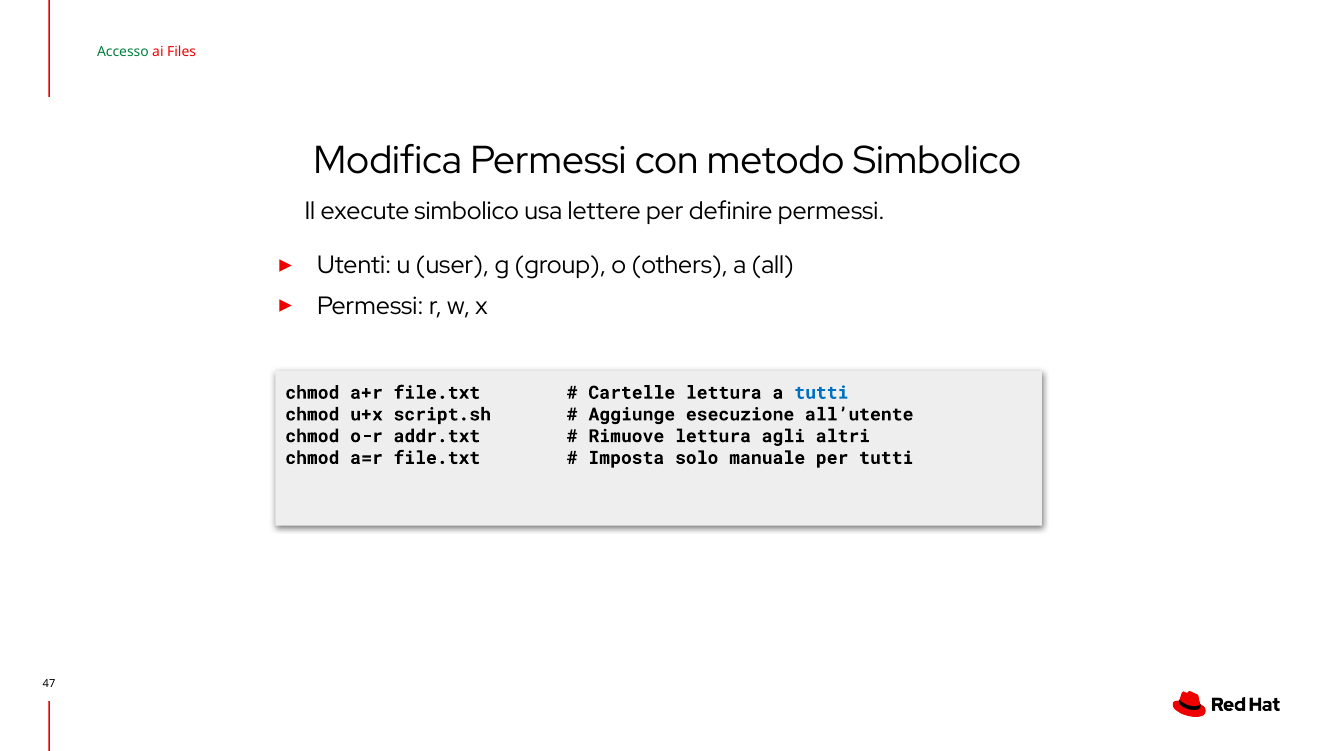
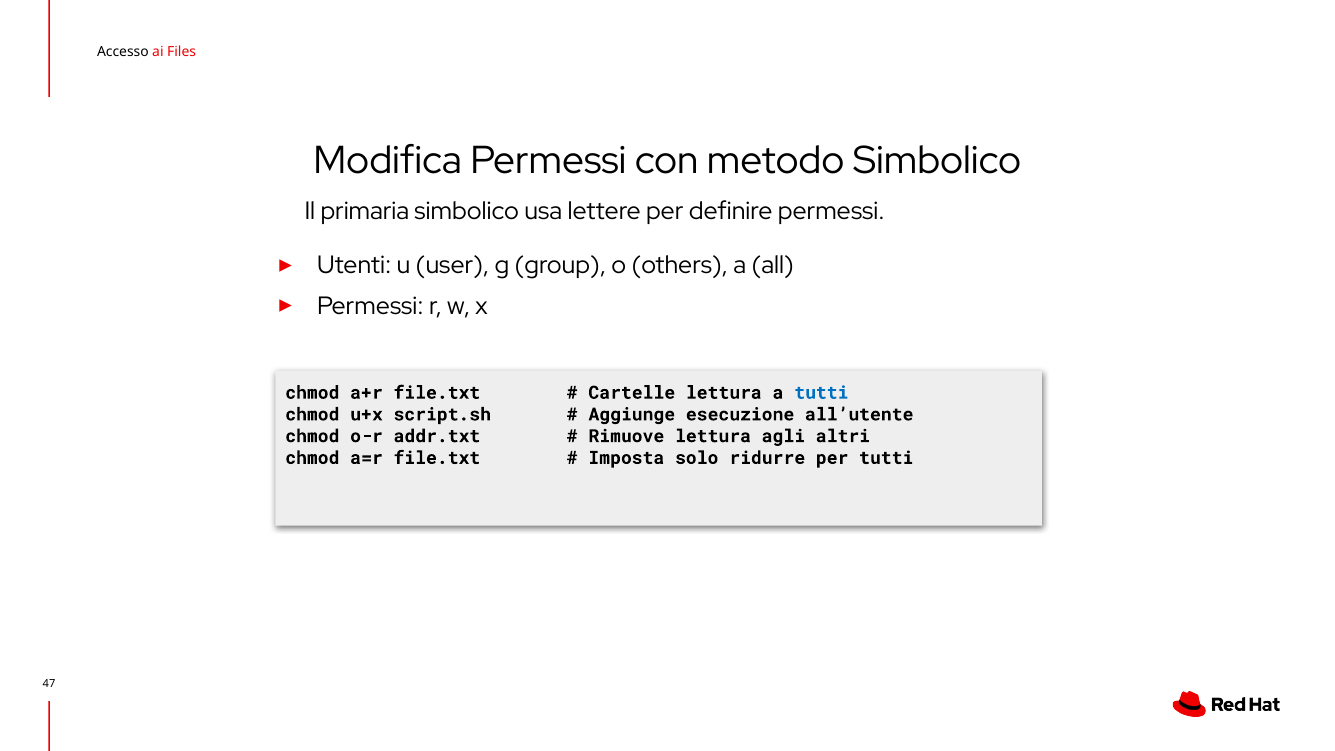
Accesso colour: green -> black (123, 52)
execute: execute -> primaria (365, 211)
manuale: manuale -> ridurre (767, 458)
